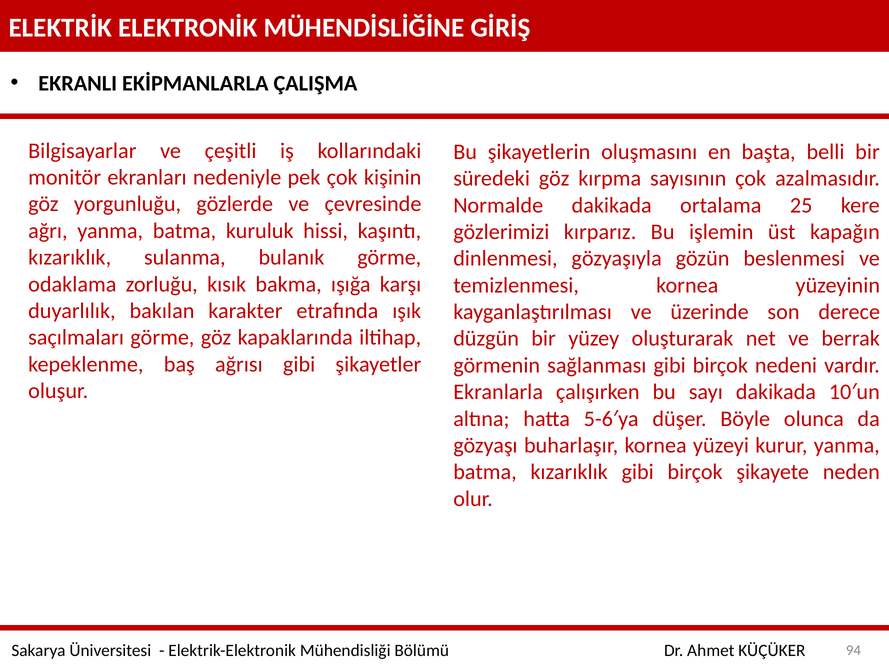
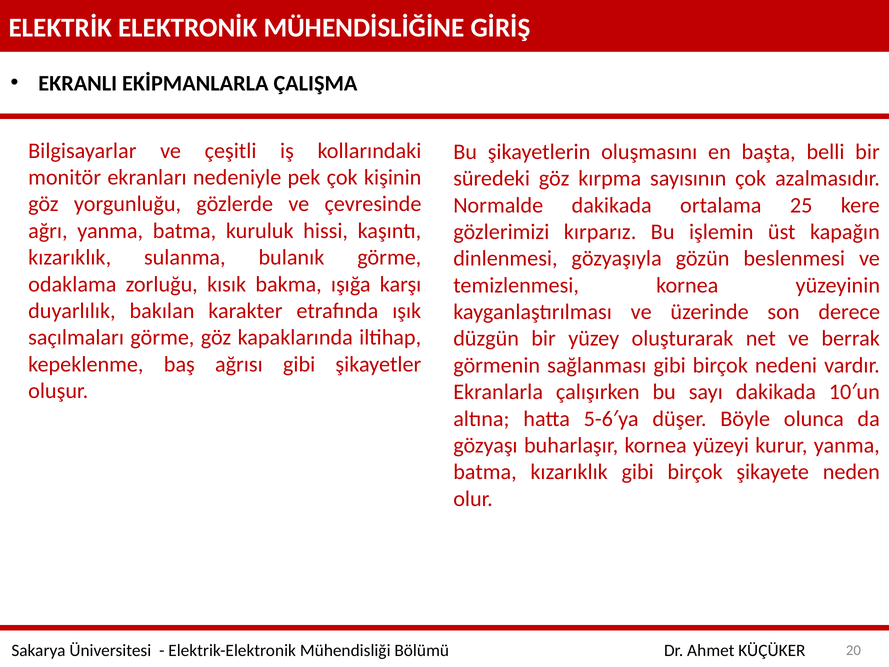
94: 94 -> 20 (853, 650)
